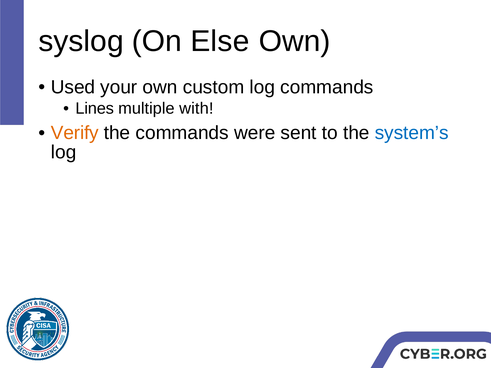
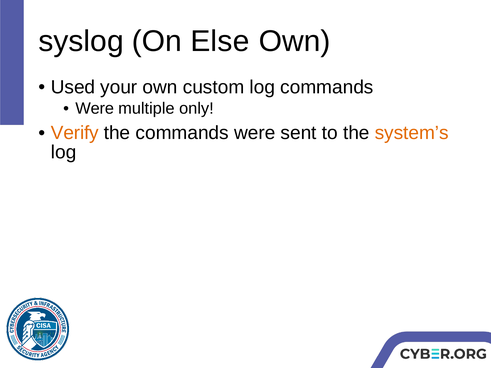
Lines: Lines -> Were (95, 109)
with: with -> only (196, 109)
system’s colour: blue -> orange (412, 133)
